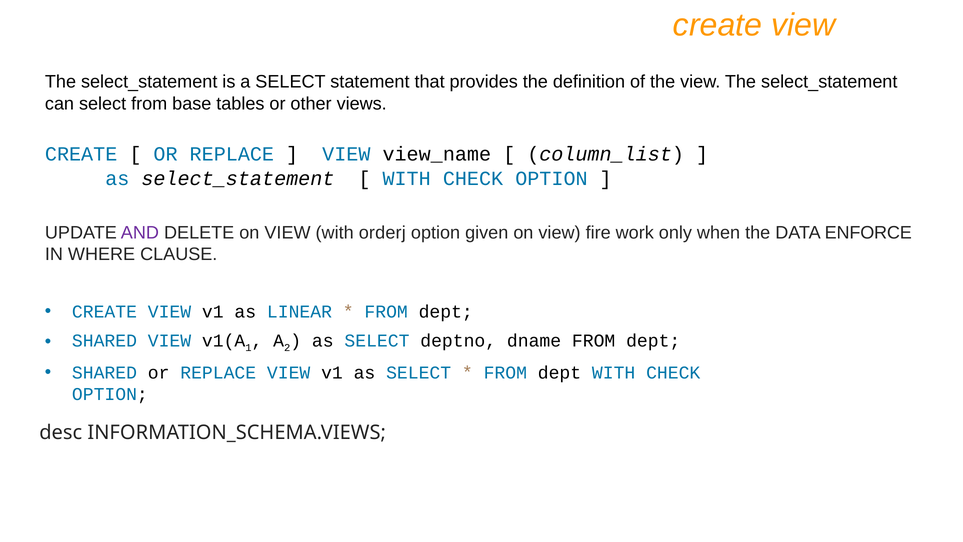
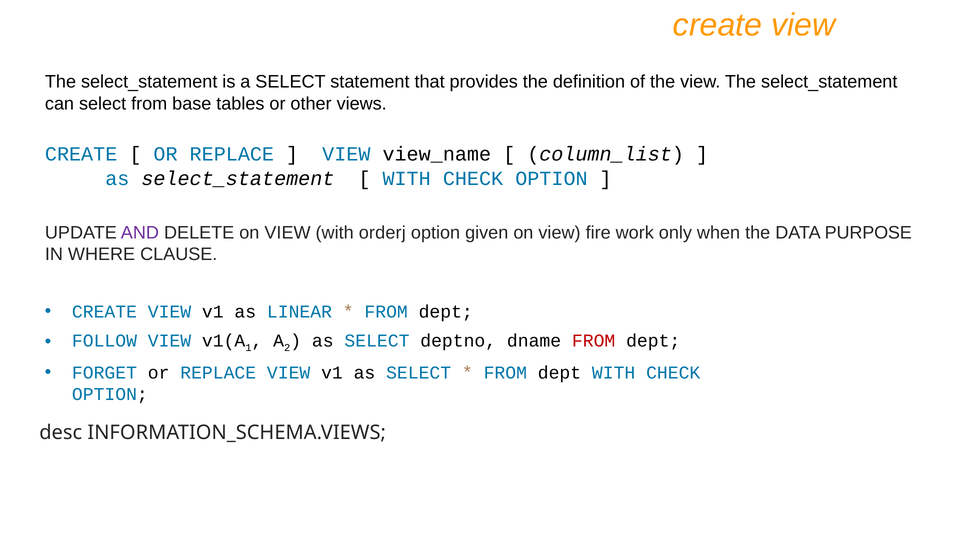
ENFORCE: ENFORCE -> PURPOSE (868, 233)
SHARED: SHARED -> FOLLOW (104, 341)
FROM colour: black -> red (594, 341)
SHARED: SHARED -> FORGET (104, 373)
